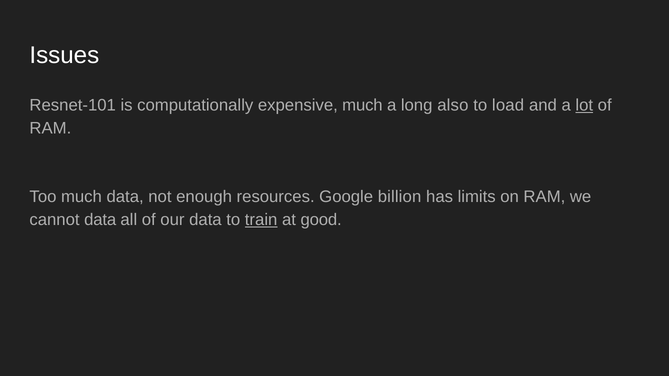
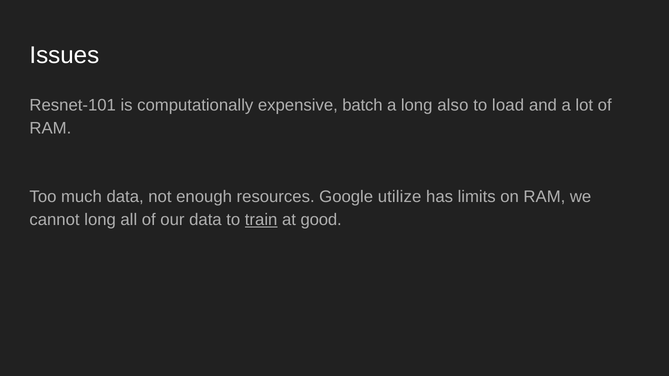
expensive much: much -> batch (362, 105)
lot underline: present -> none (584, 105)
billion: billion -> utilize (400, 197)
cannot data: data -> long (100, 220)
